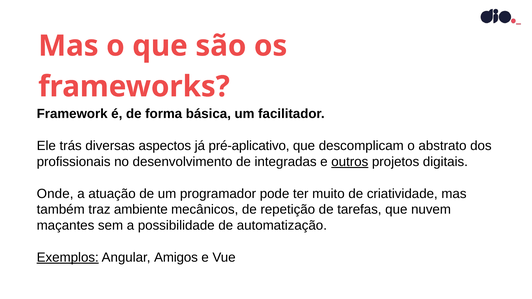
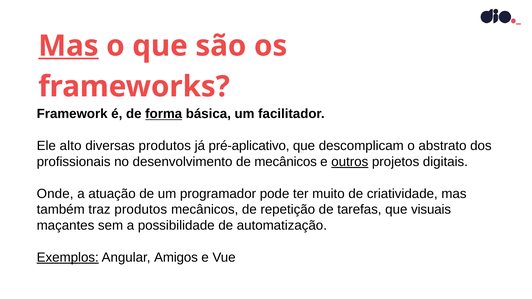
Mas underline: none -> present (68, 46)
forma underline: none -> present (164, 114)
trás: trás -> alto (71, 146)
diversas aspectos: aspectos -> produtos (165, 146)
de integradas: integradas -> mecânicos (286, 162)
traz ambiente: ambiente -> produtos (141, 210)
nuvem: nuvem -> visuais (431, 210)
